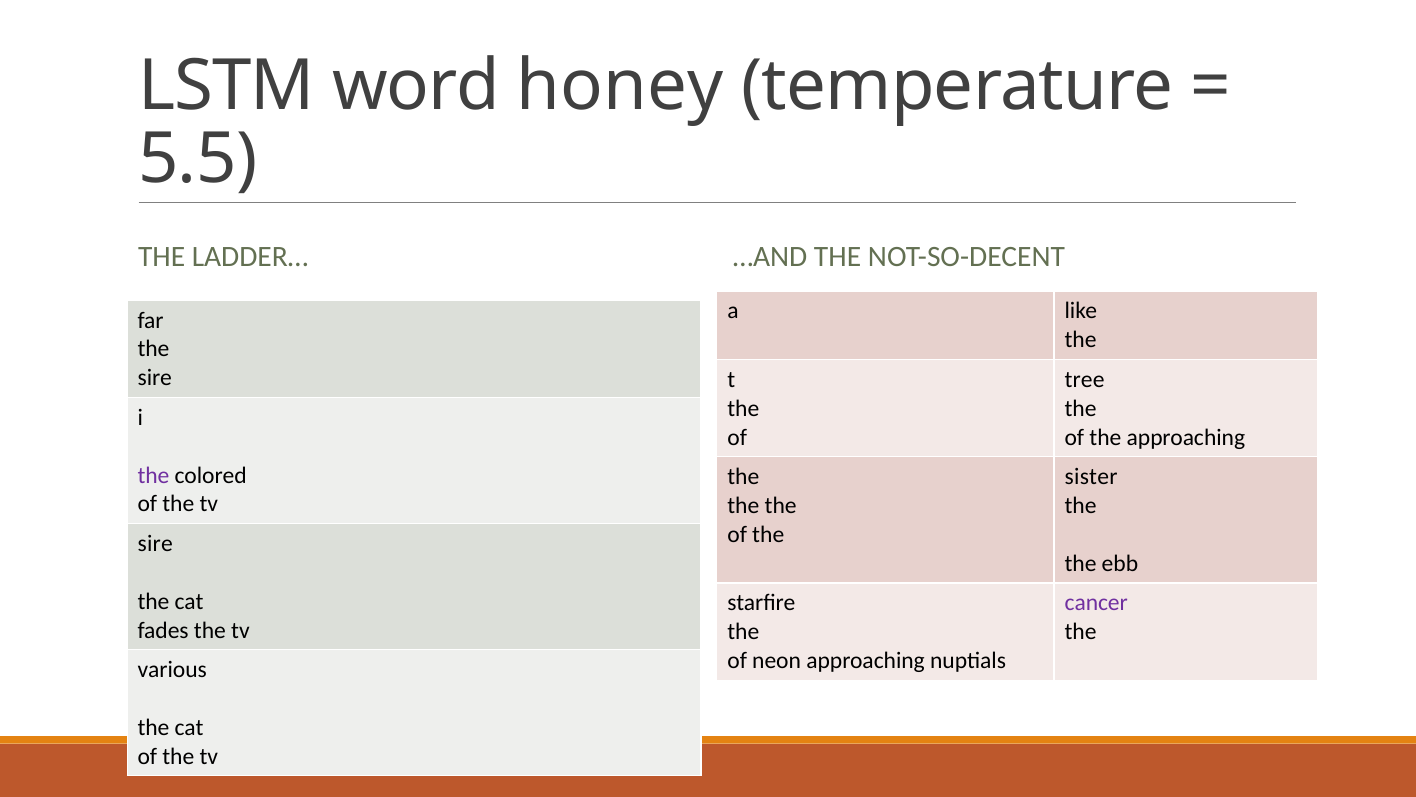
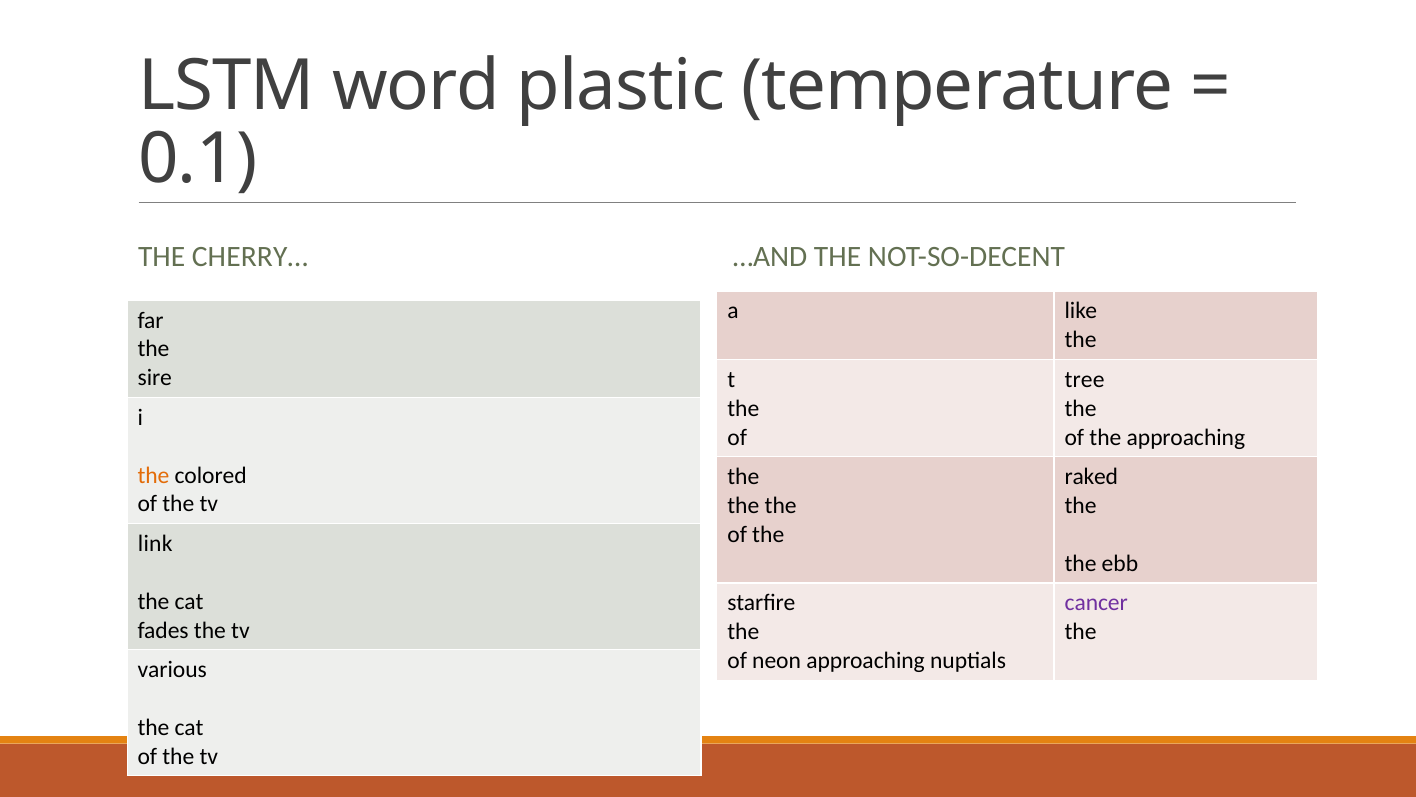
honey: honey -> plastic (621, 86)
5.5: 5.5 -> 0.1 (198, 159)
LADDER…: LADDER… -> CHERRY… (250, 257)
the colour: purple -> orange (154, 475)
sister: sister -> raked (1091, 477)
sire: sire -> link (155, 543)
